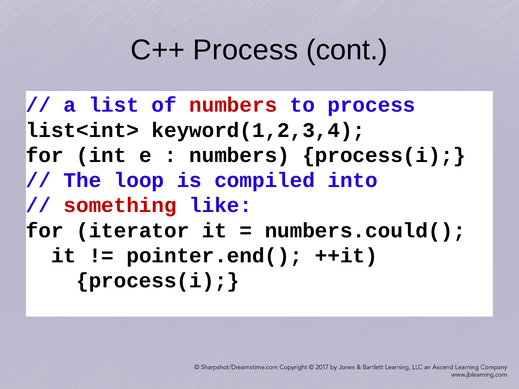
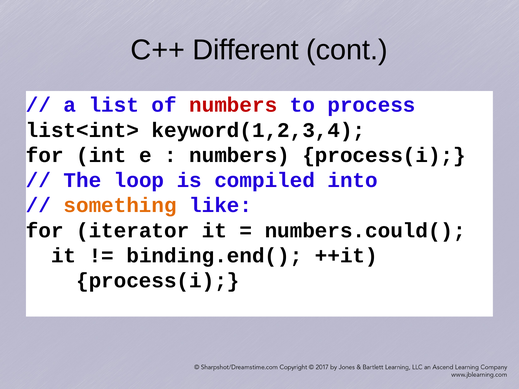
C++ Process: Process -> Different (246, 50)
something colour: red -> orange (120, 206)
pointer.end(: pointer.end( -> binding.end( (214, 256)
